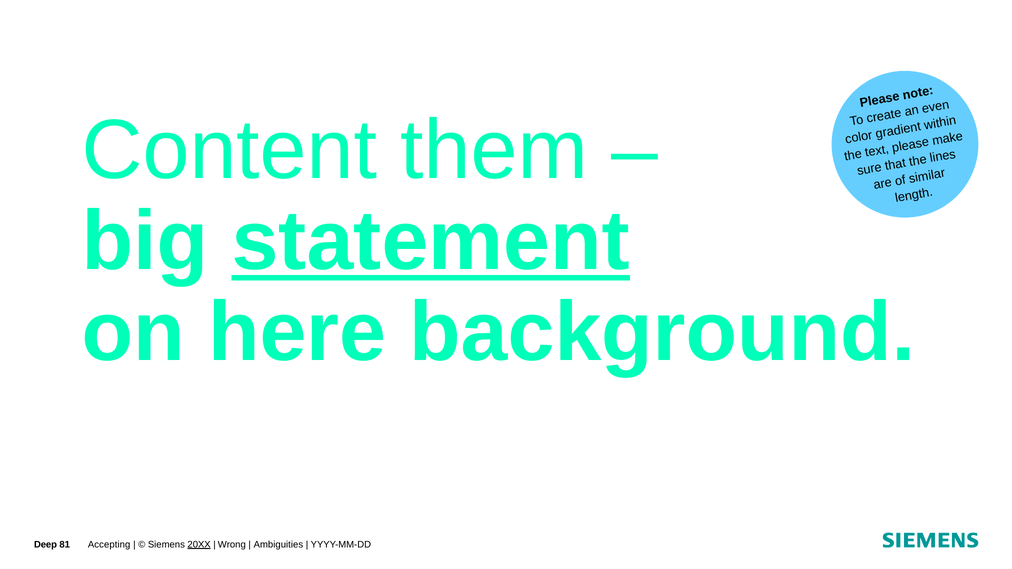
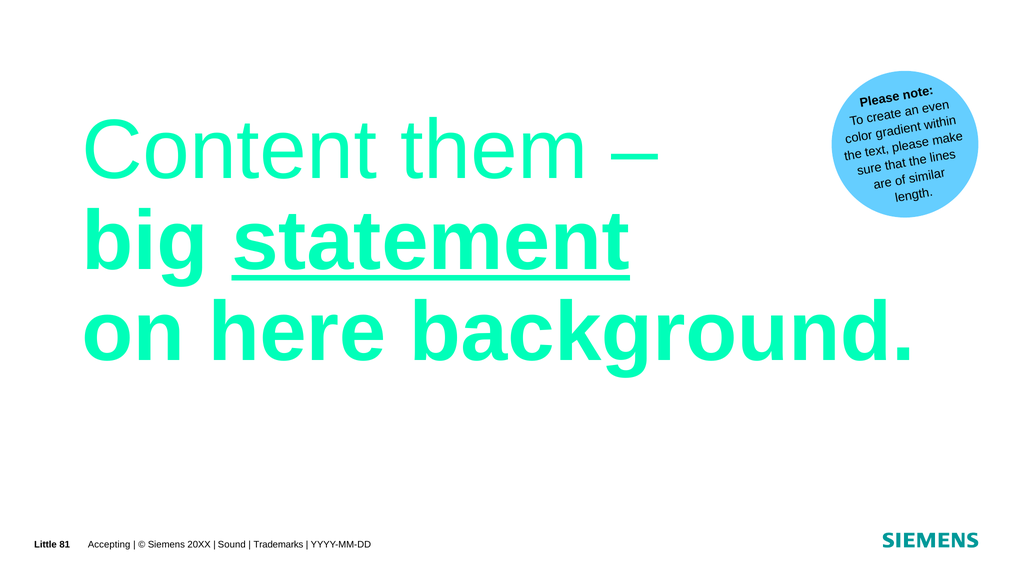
Deep: Deep -> Little (45, 545)
20XX underline: present -> none (199, 545)
Wrong: Wrong -> Sound (232, 545)
Ambiguities: Ambiguities -> Trademarks (278, 545)
